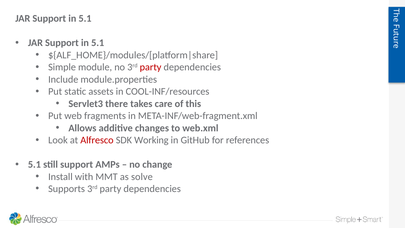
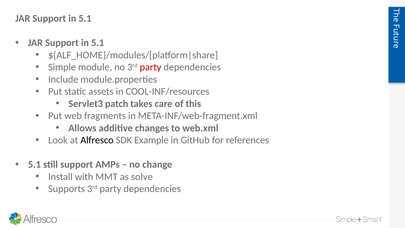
there: there -> patch (117, 104)
Alfresco colour: red -> black (97, 140)
Working: Working -> Example (151, 140)
